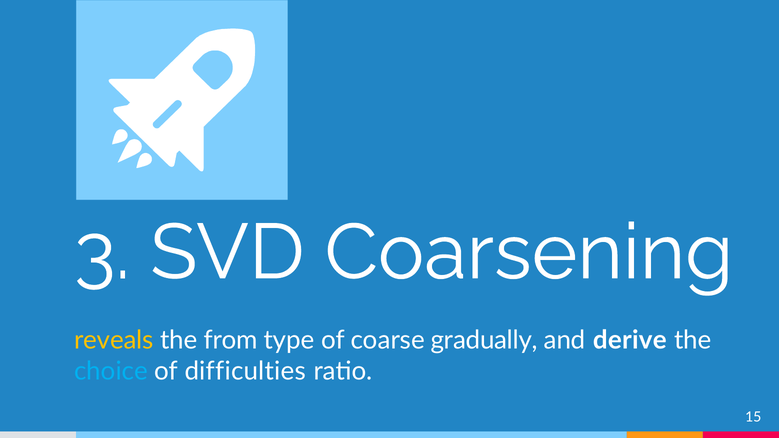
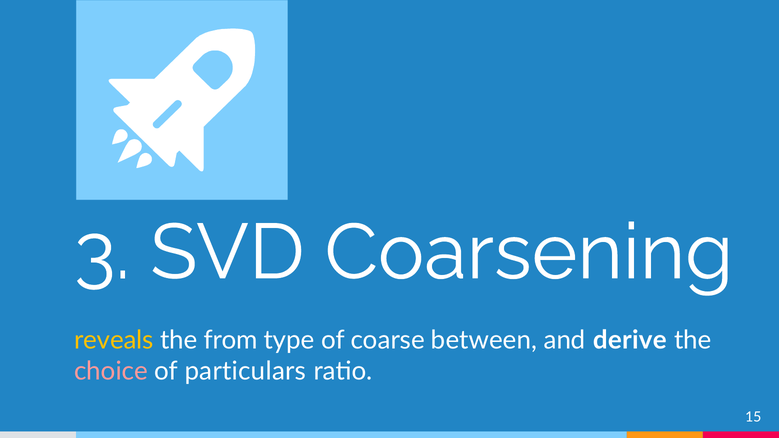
gradually: gradually -> between (484, 340)
choice colour: light blue -> pink (111, 371)
difficulties: difficulties -> particulars (245, 371)
